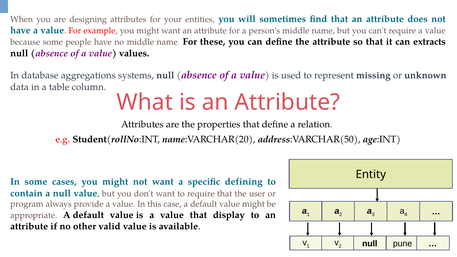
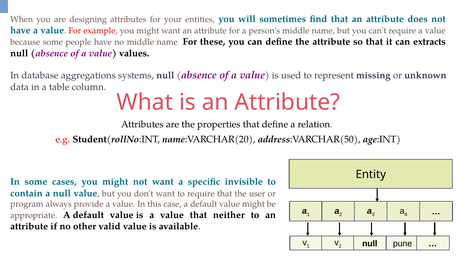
defining: defining -> invisible (244, 182)
display: display -> neither (229, 215)
